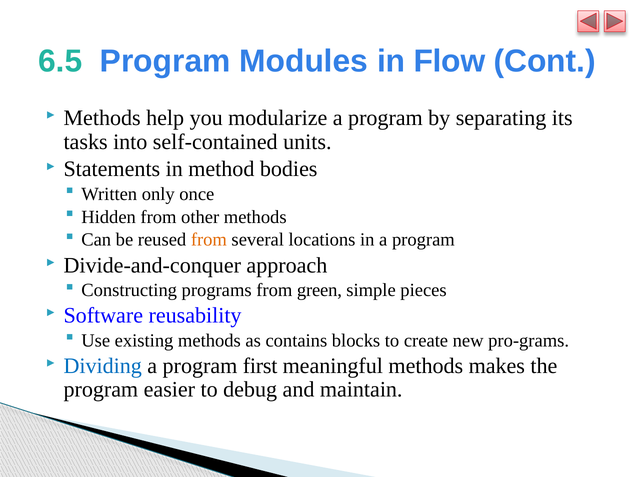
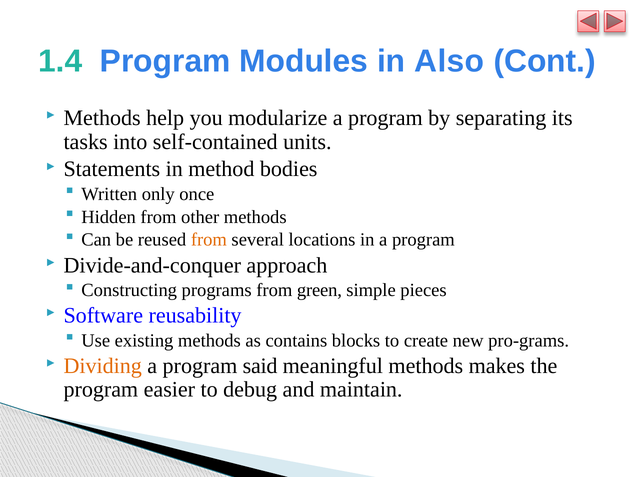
6.5: 6.5 -> 1.4 (60, 61)
Flow: Flow -> Also (449, 61)
Dividing colour: blue -> orange (103, 366)
first: first -> said (260, 366)
